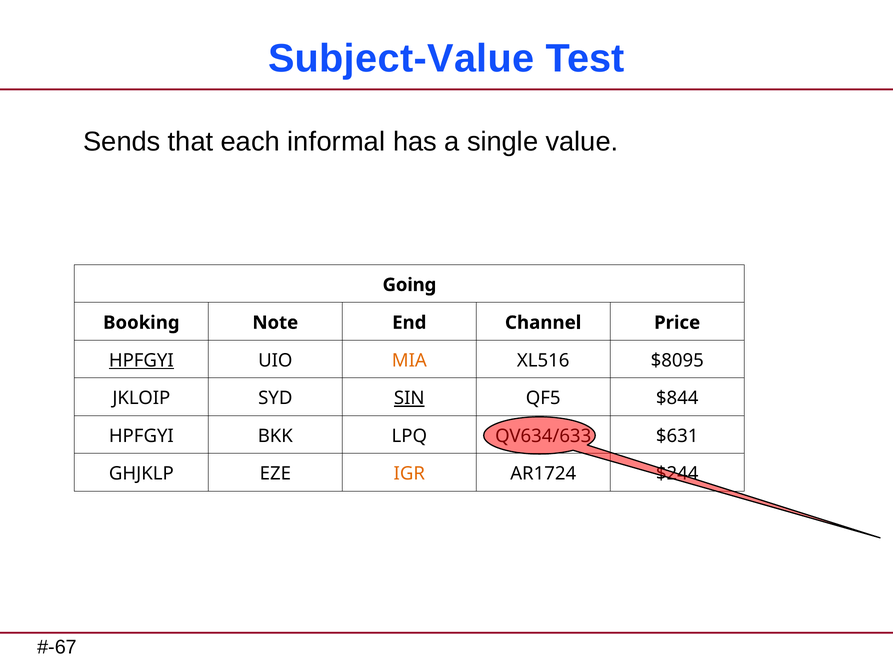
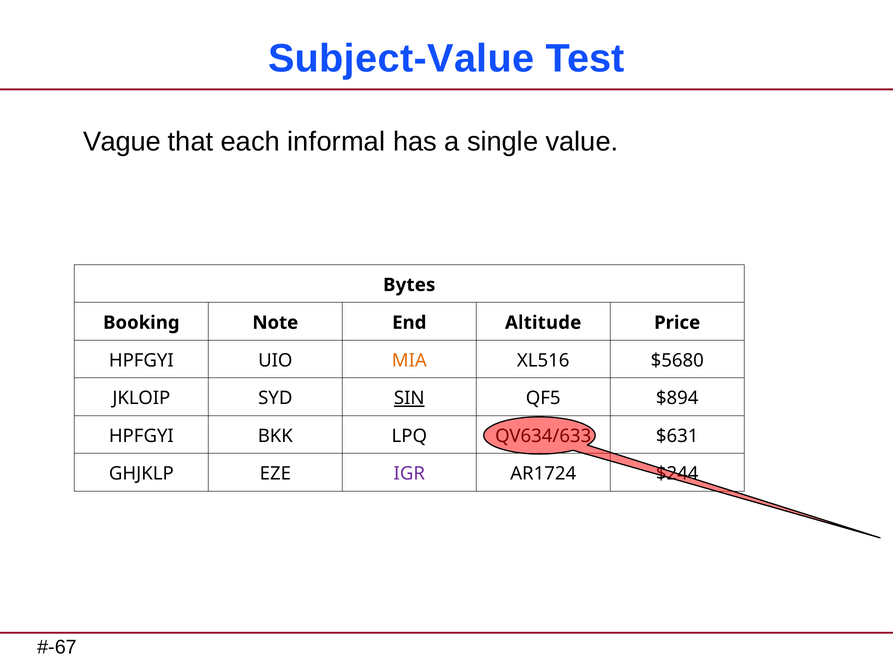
Sends: Sends -> Vague (122, 142)
Going: Going -> Bytes (409, 285)
Channel: Channel -> Altitude (543, 323)
HPFGYI underline: present -> none (141, 360)
$8095: $8095 -> $5680 (677, 360)
$844: $844 -> $894 (677, 398)
IGR colour: orange -> purple (409, 474)
